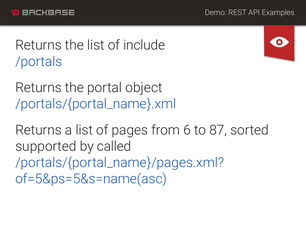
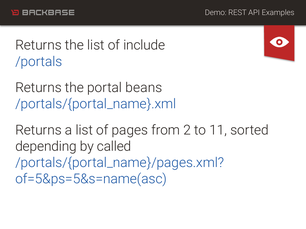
object: object -> beans (144, 88)
6: 6 -> 2 (187, 130)
87: 87 -> 11 (218, 130)
supported: supported -> depending (46, 147)
